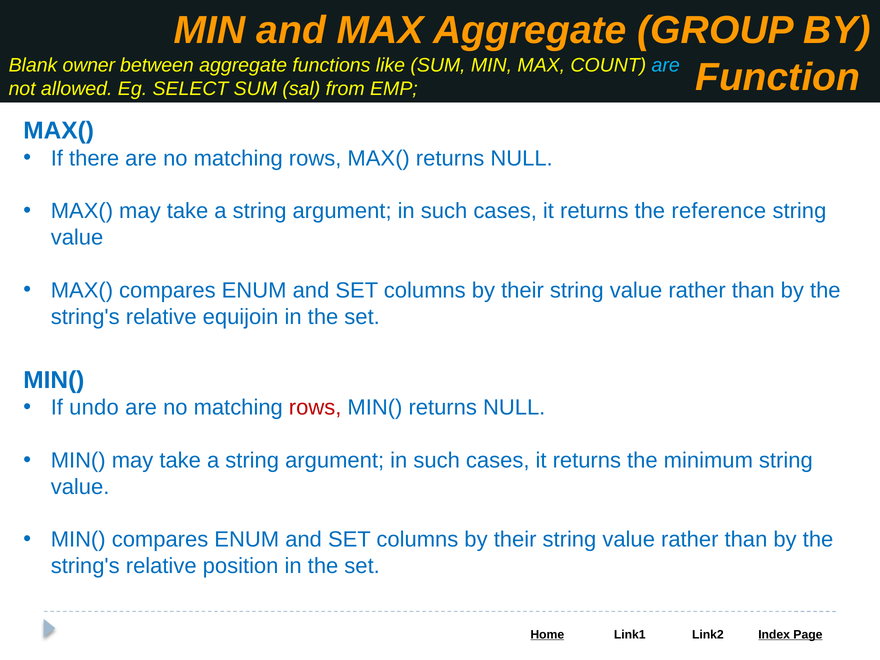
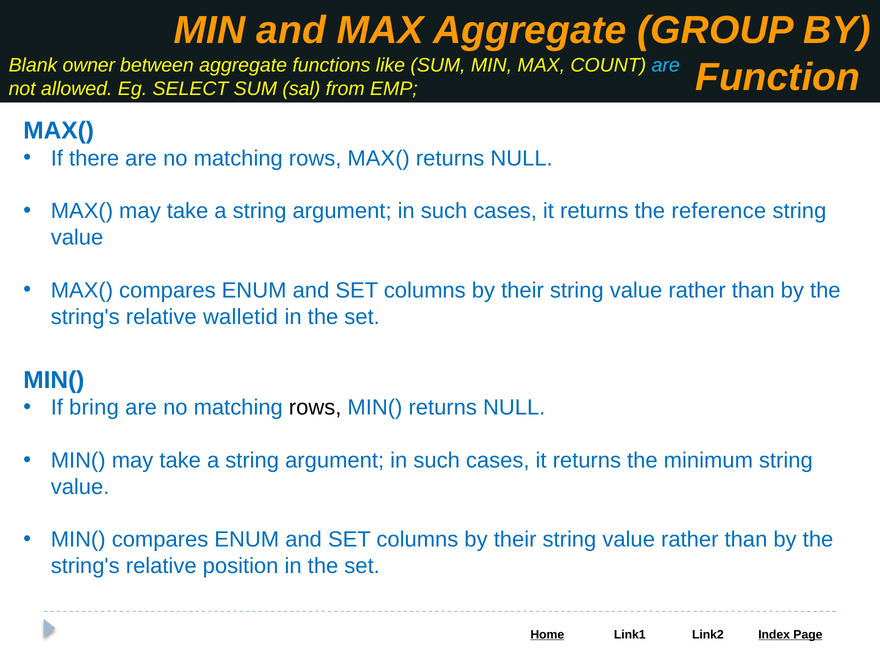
equijoin: equijoin -> walletid (240, 317)
undo: undo -> bring (94, 408)
rows colour: red -> black (315, 408)
